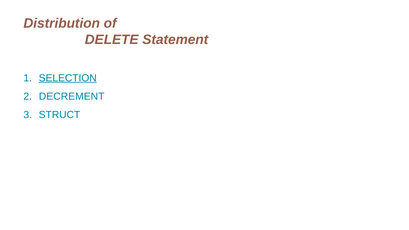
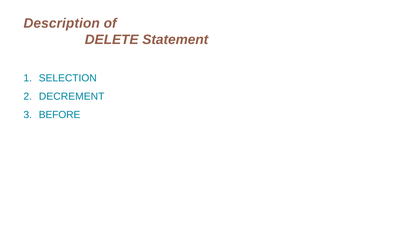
Distribution: Distribution -> Description (62, 23)
SELECTION underline: present -> none (68, 78)
STRUCT: STRUCT -> BEFORE (60, 115)
